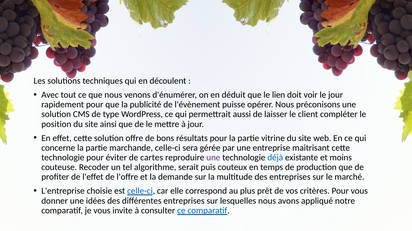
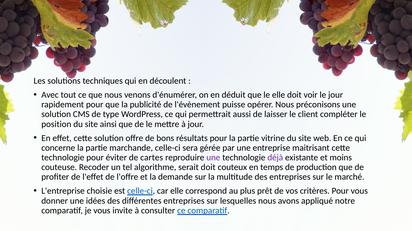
le lien: lien -> elle (279, 95)
déjà colour: blue -> purple (275, 158)
serait puis: puis -> doit (208, 168)
